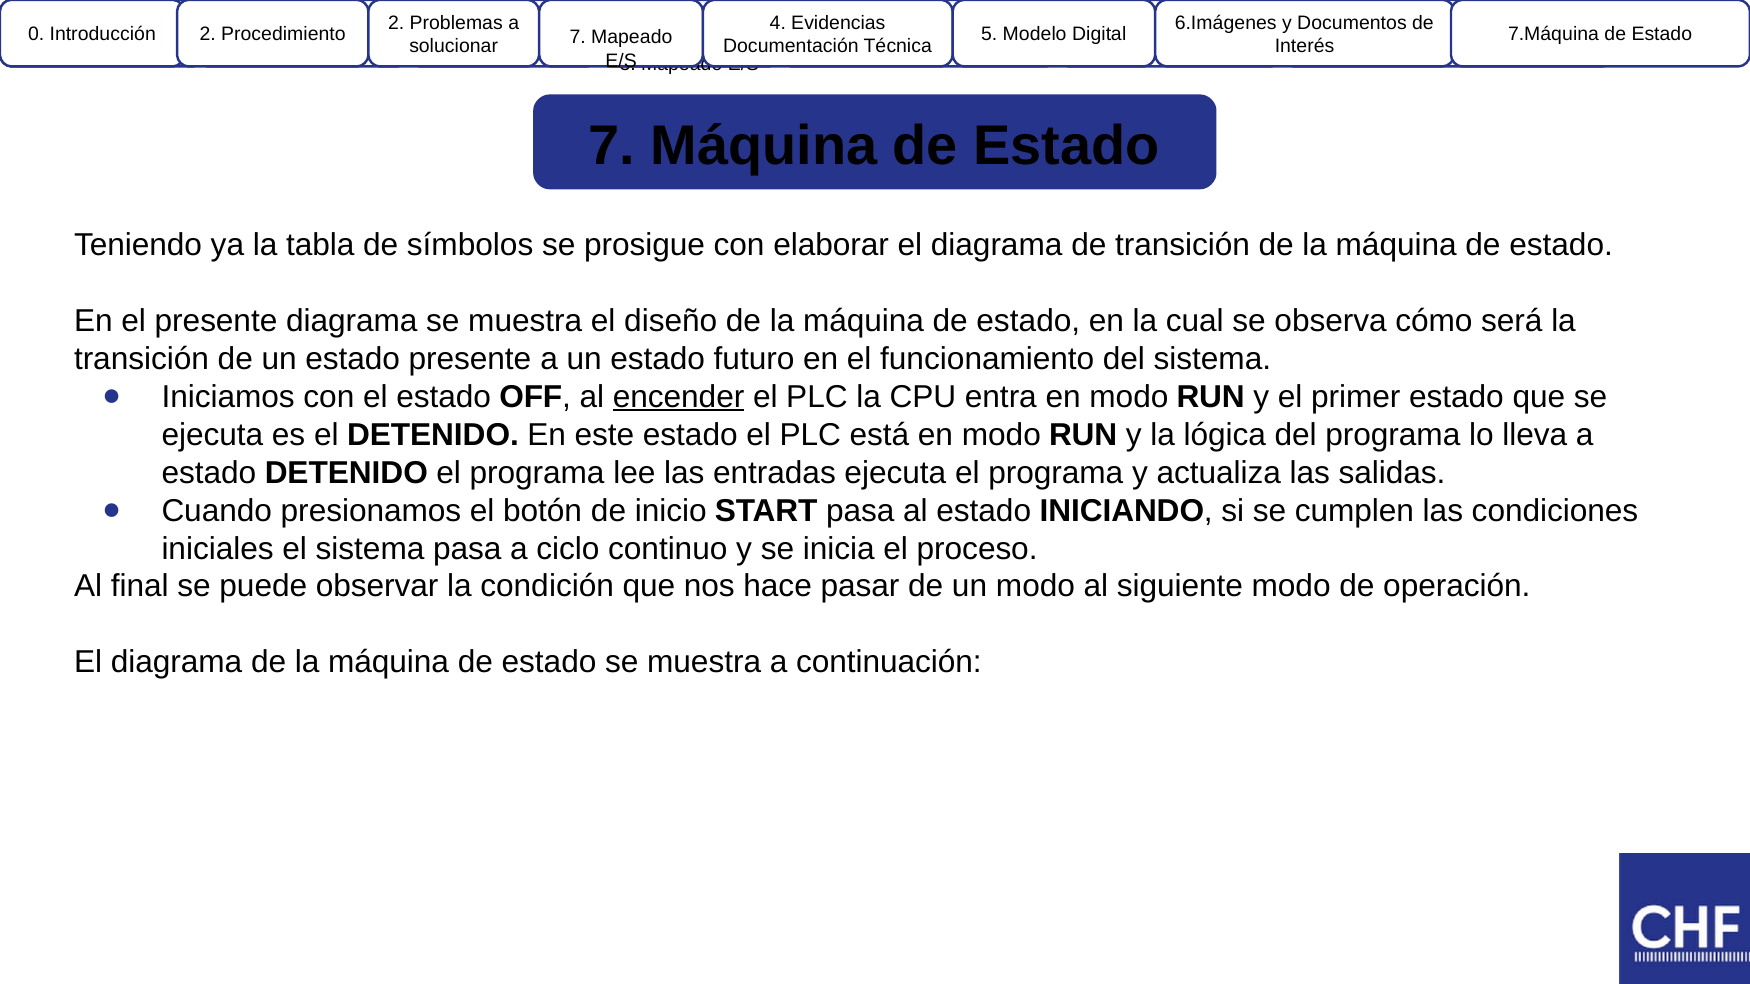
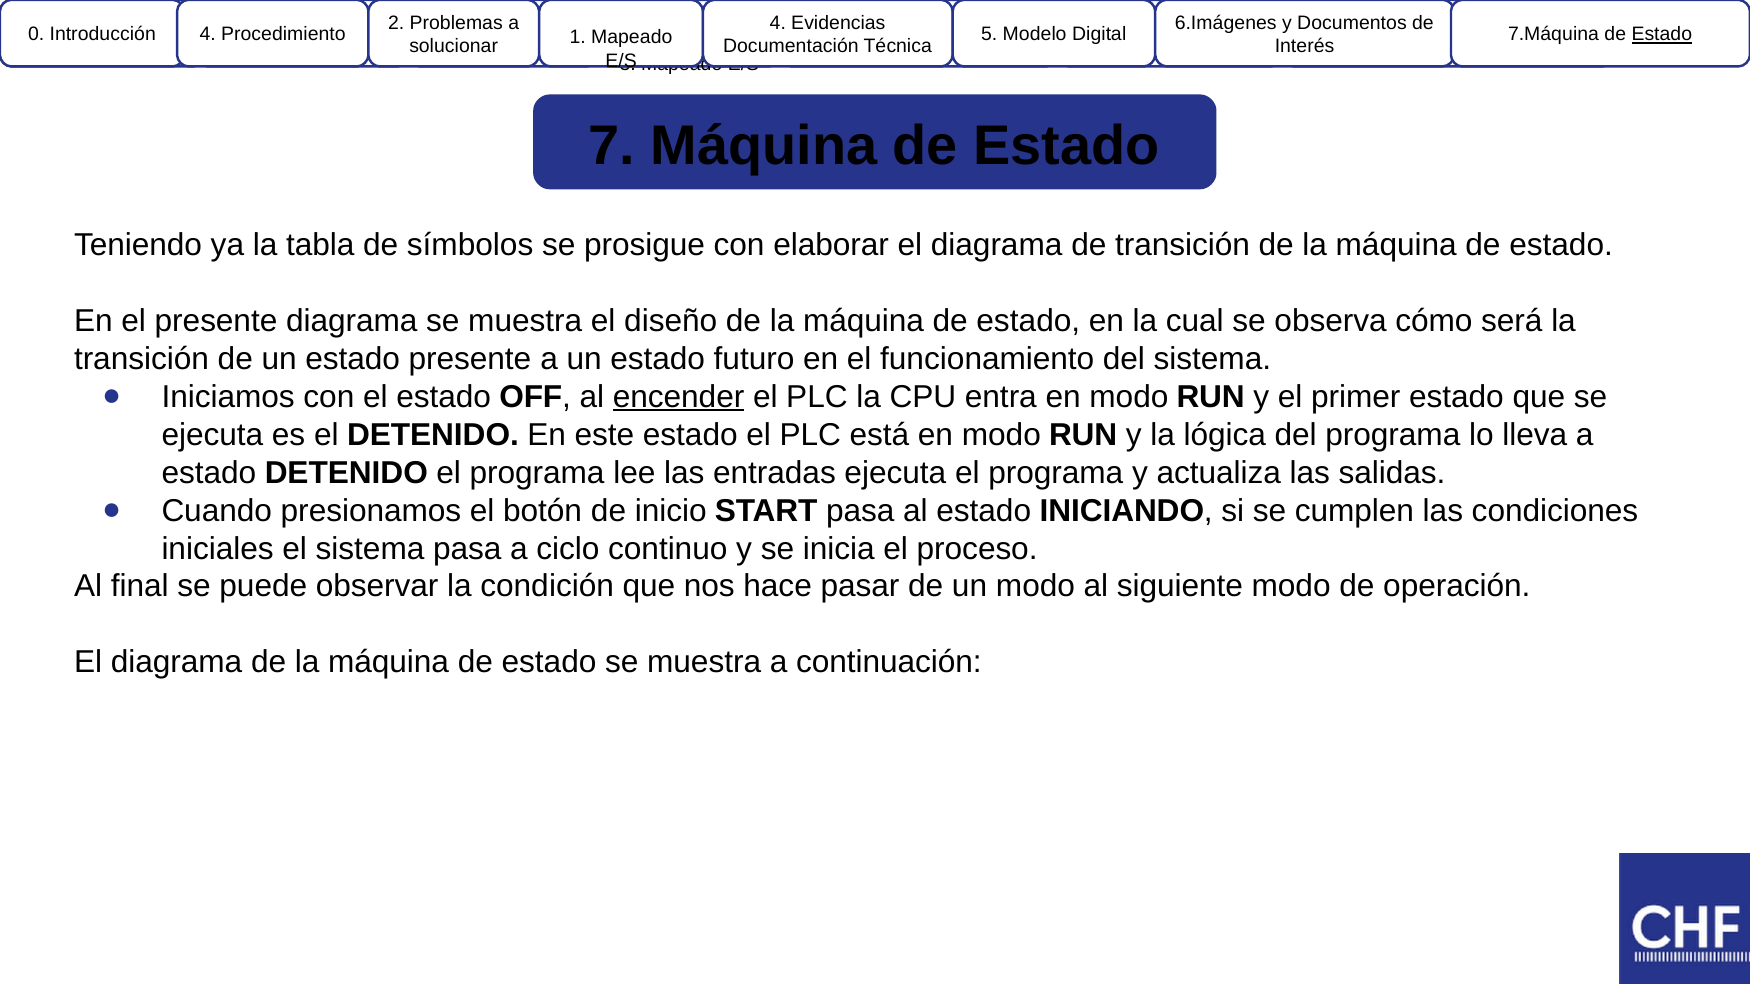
2: 2 -> 4 (208, 35)
Estado underline: none -> present (1662, 35)
7: 7 -> 1 (578, 38)
